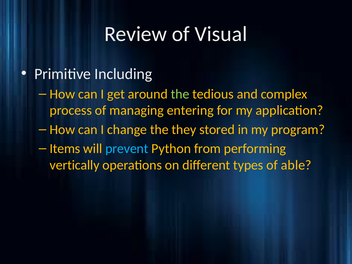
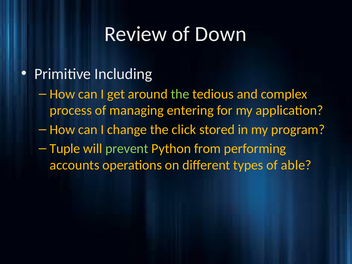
Visual: Visual -> Down (221, 34)
they: they -> click (184, 130)
Items: Items -> Tuple (65, 149)
prevent colour: light blue -> light green (127, 149)
vertically: vertically -> accounts (75, 165)
